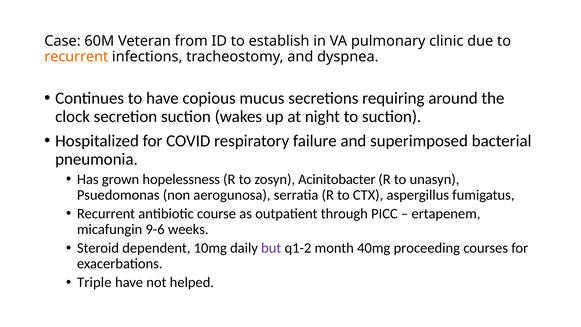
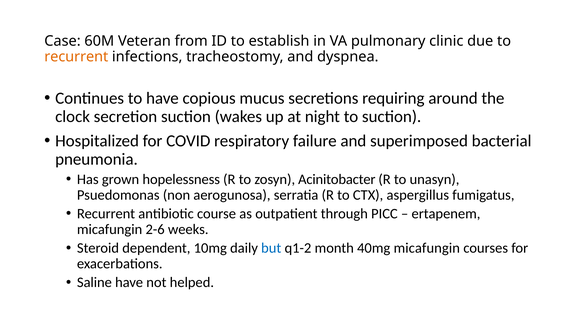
9-6: 9-6 -> 2-6 (155, 229)
but colour: purple -> blue (271, 248)
40mg proceeding: proceeding -> micafungin (427, 248)
Triple: Triple -> Saline (94, 282)
